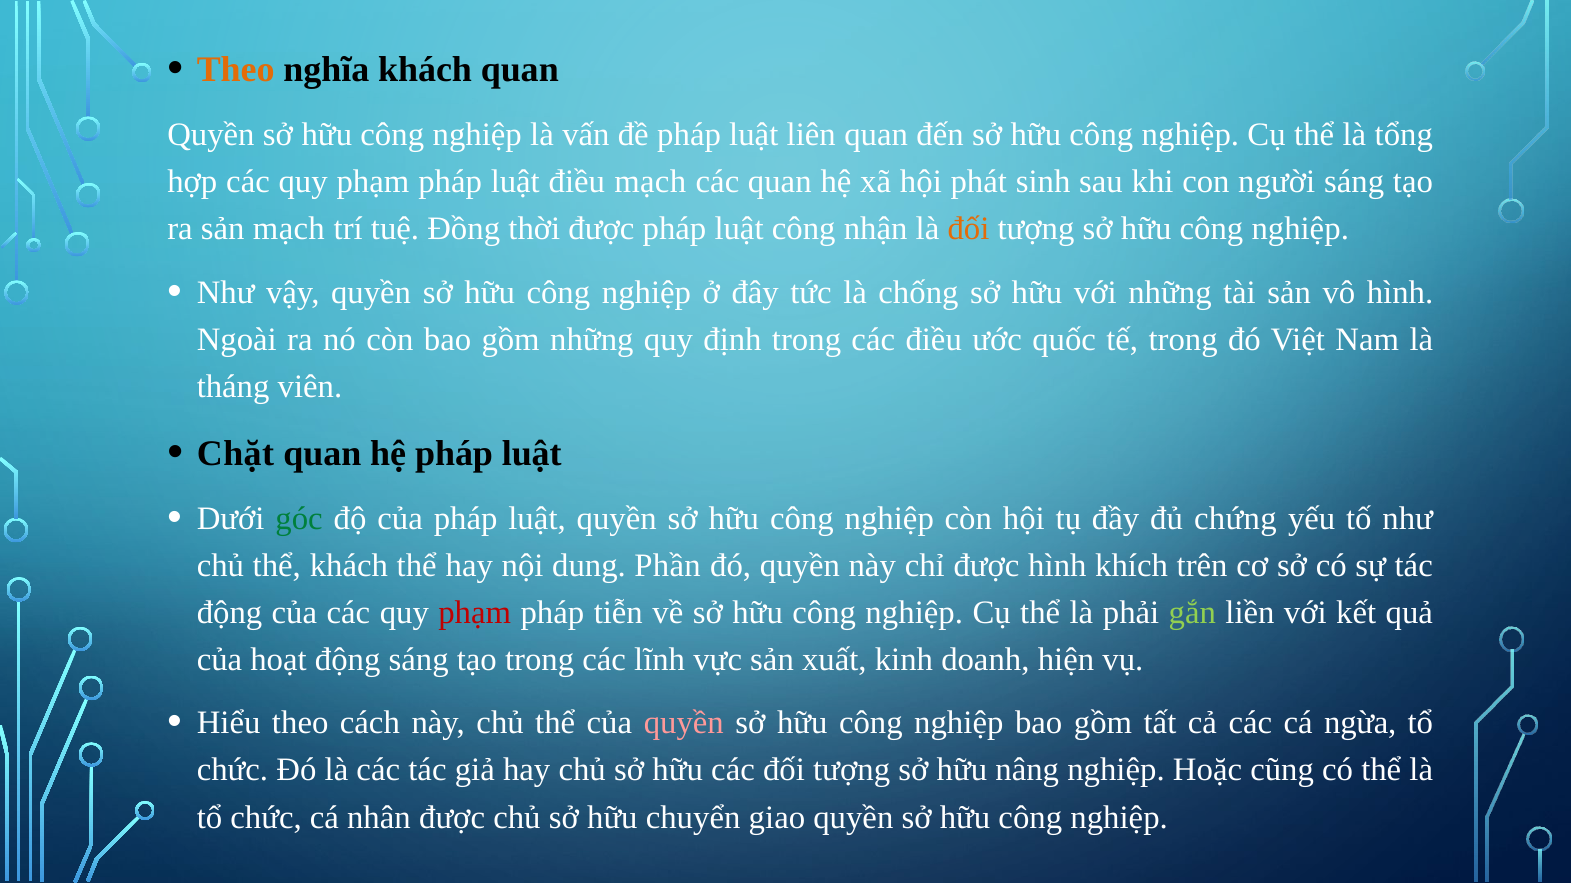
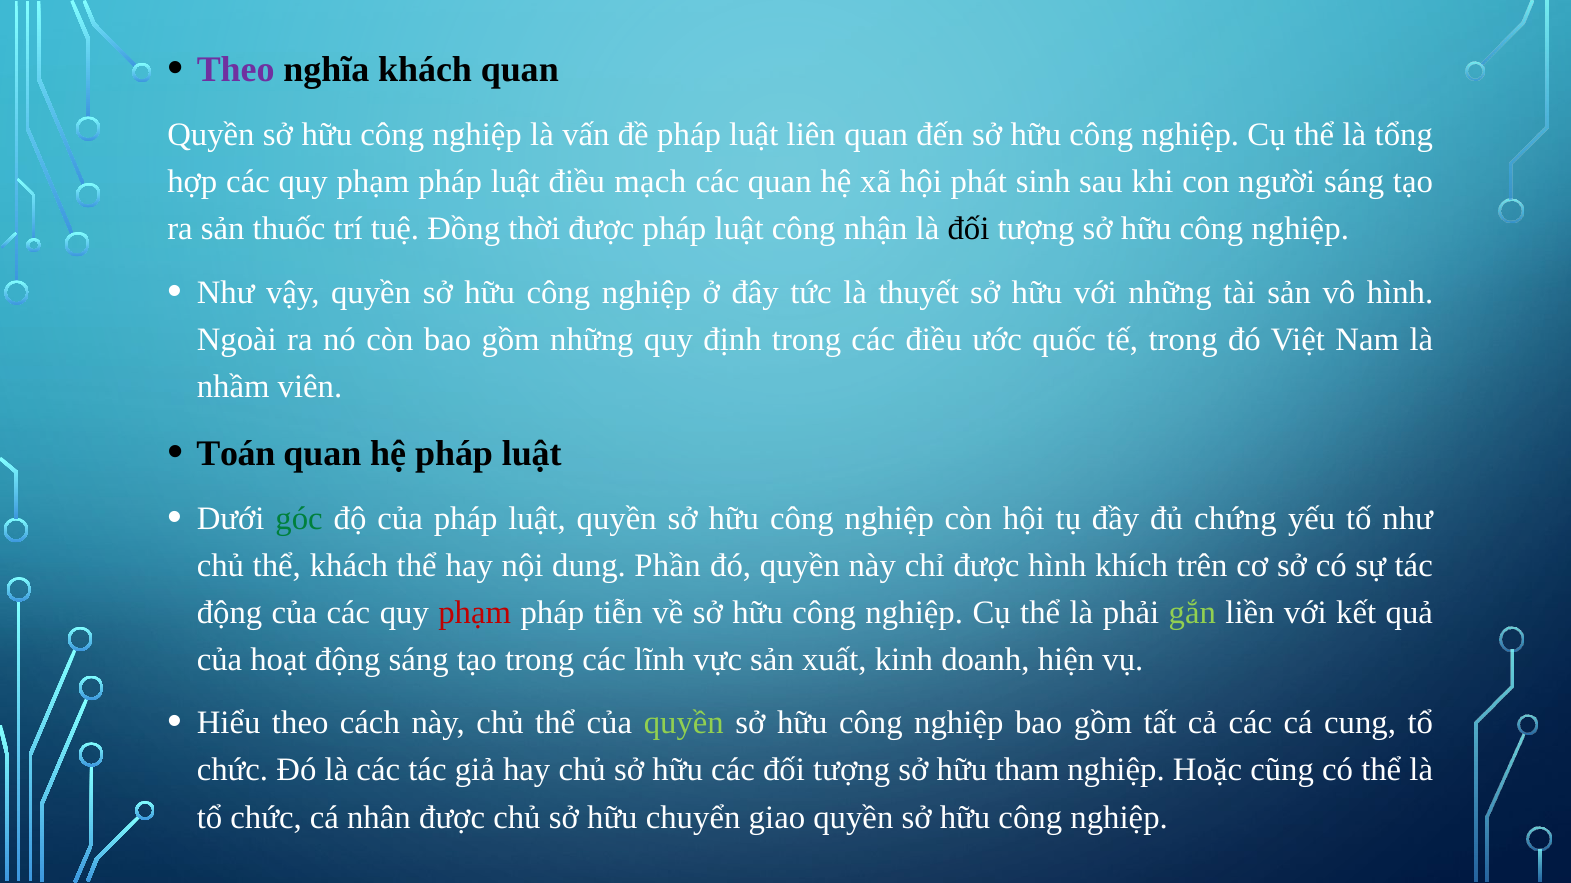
Theo colour: orange -> purple (236, 70)
sản mạch: mạch -> thuốc (289, 229)
đối colour: orange -> black (968, 229)
chống: chống -> thuyết (919, 293)
tháng: tháng -> nhầm (233, 387)
Chặt: Chặt -> Toán (236, 454)
quyền colour: pink -> light green (684, 724)
ngừa: ngừa -> cung (1360, 724)
nâng: nâng -> tham (1027, 771)
